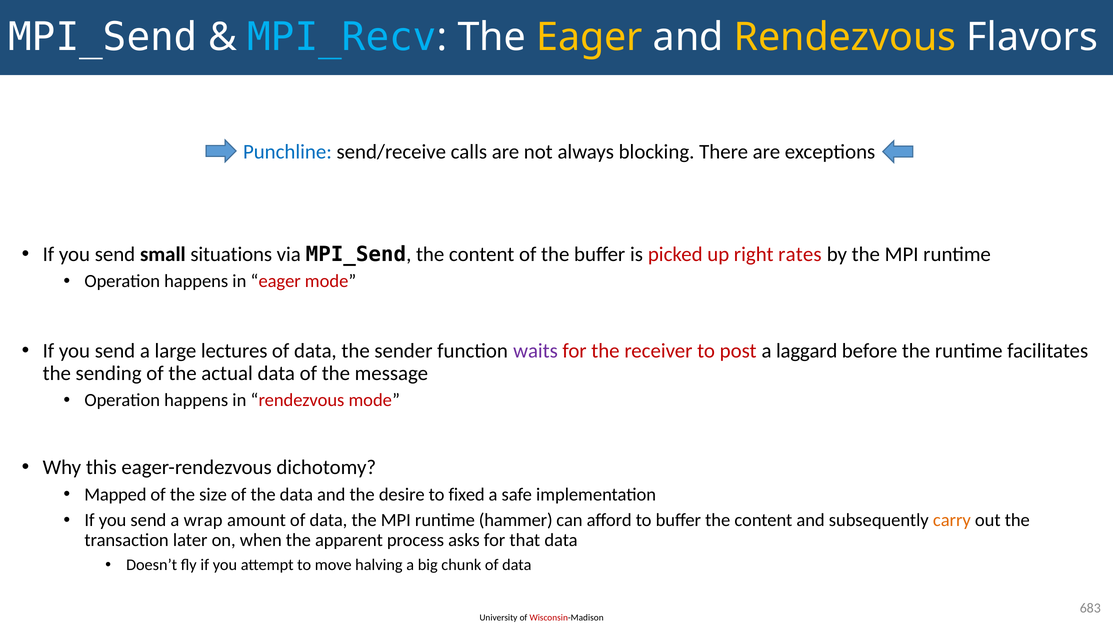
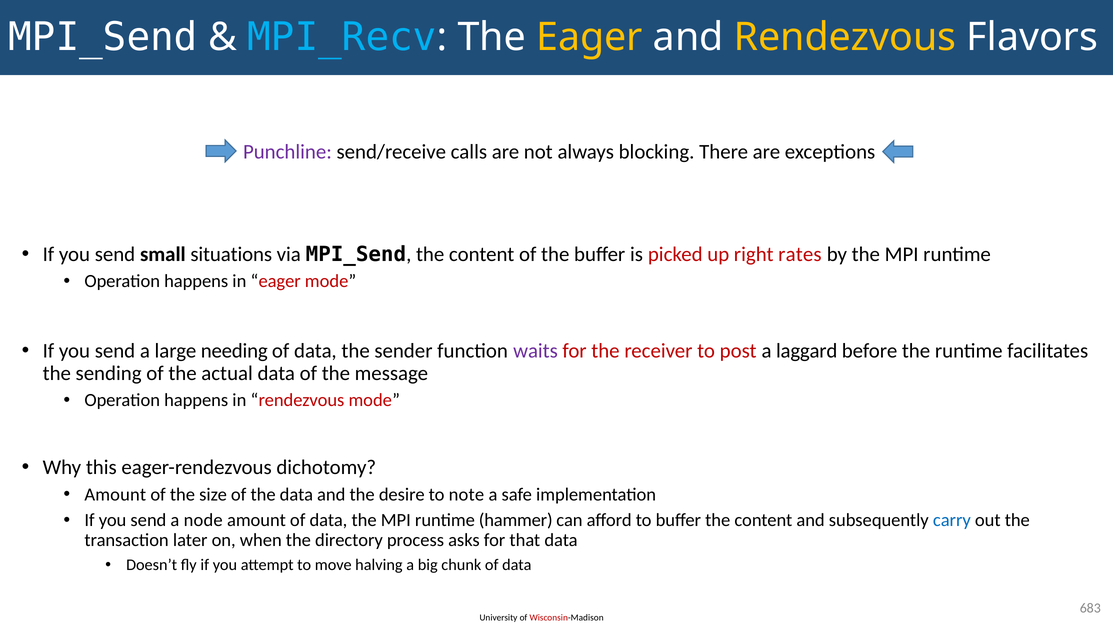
Punchline colour: blue -> purple (287, 152)
lectures: lectures -> needing (234, 351)
Mapped: Mapped -> Amount (115, 494)
fixed: fixed -> note (466, 494)
wrap: wrap -> node (203, 520)
carry colour: orange -> blue (952, 520)
apparent: apparent -> directory (349, 540)
